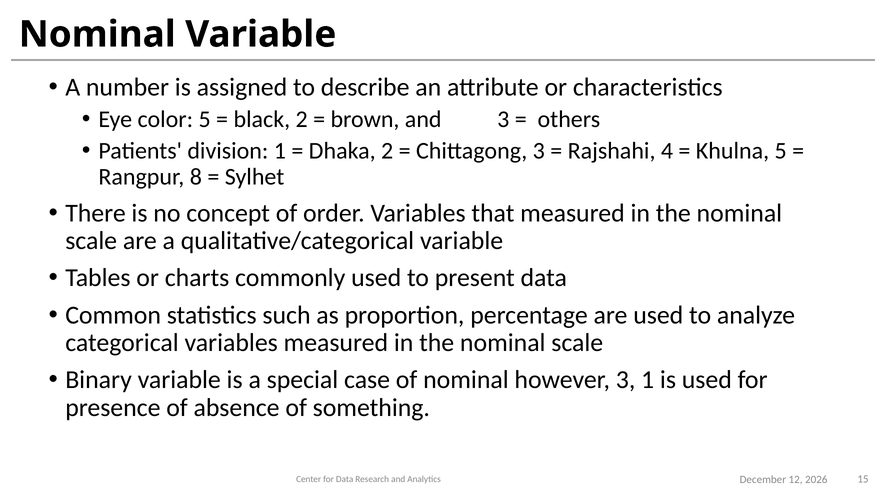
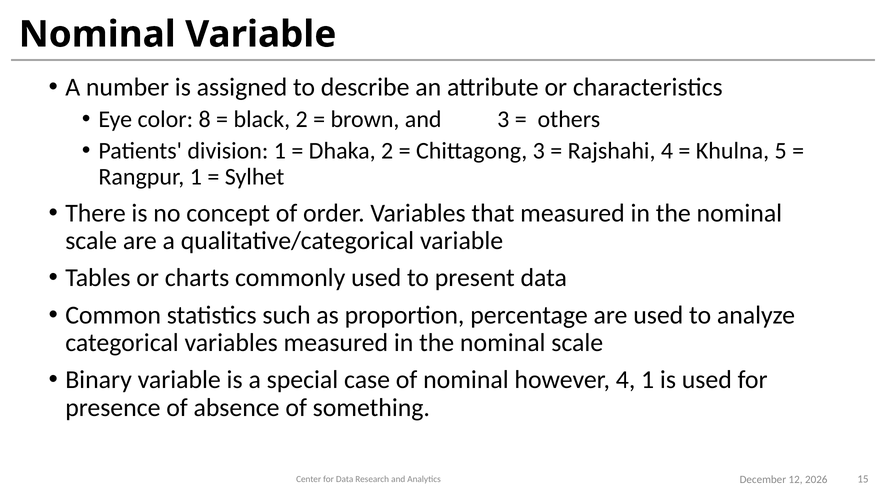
color 5: 5 -> 8 (205, 120)
Rangpur 8: 8 -> 1 (196, 177)
however 3: 3 -> 4 (626, 380)
